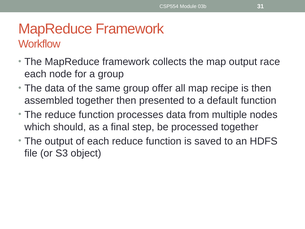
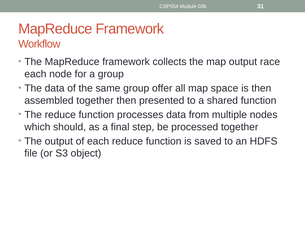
recipe: recipe -> space (225, 88)
default: default -> shared (222, 100)
